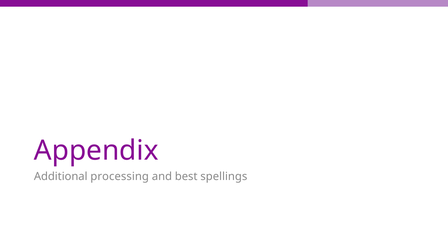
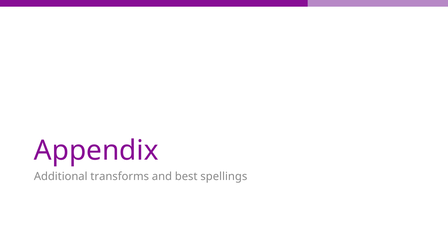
processing: processing -> transforms (120, 176)
